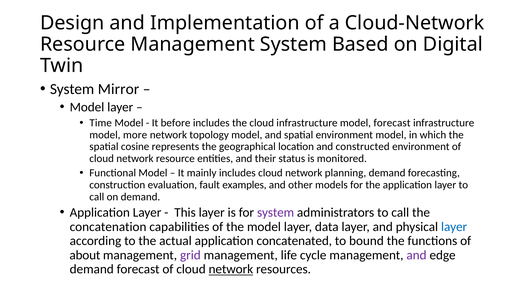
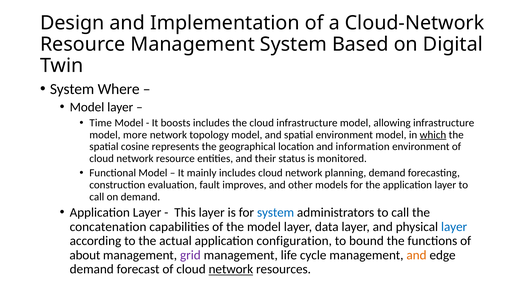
Mirror: Mirror -> Where (119, 89)
before: before -> boosts (176, 123)
model forecast: forecast -> allowing (392, 123)
which underline: none -> present (433, 135)
constructed: constructed -> information (363, 147)
examples: examples -> improves (244, 185)
system colour: purple -> blue (276, 212)
concatenated: concatenated -> configuration (294, 241)
and colour: purple -> orange (416, 255)
